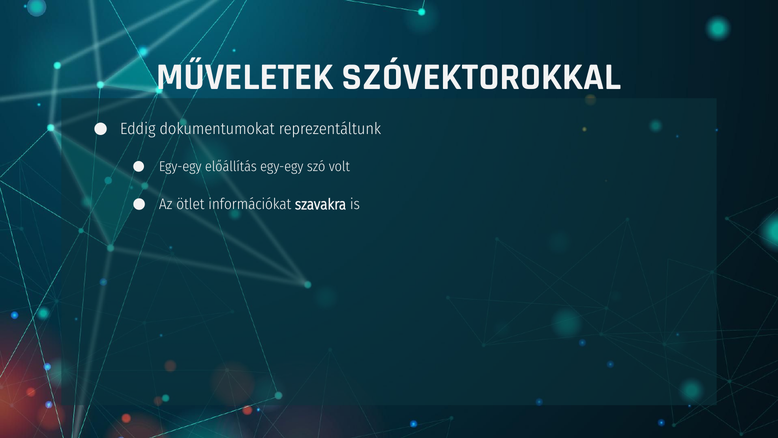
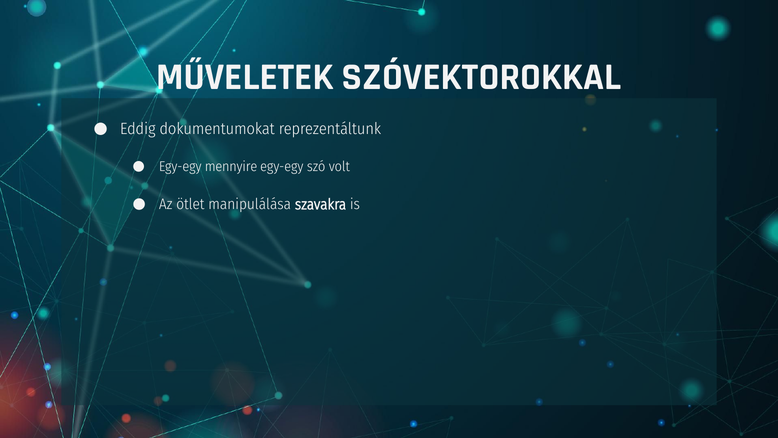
előállítás: előállítás -> mennyire (231, 167)
információkat: információkat -> manipulálása (250, 204)
